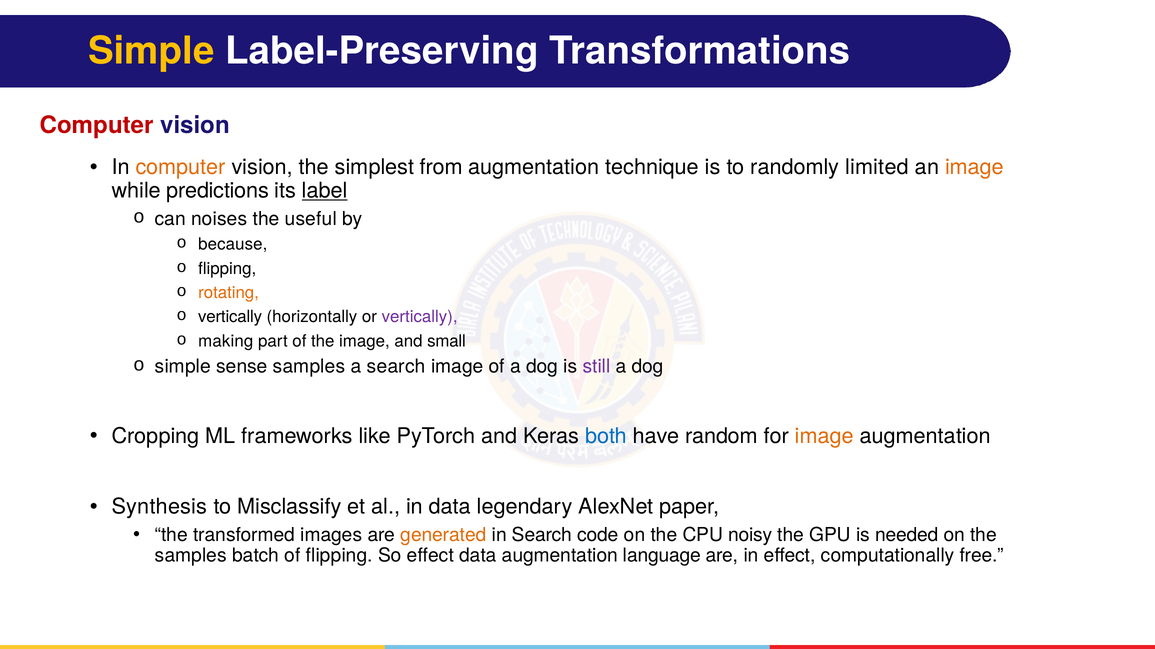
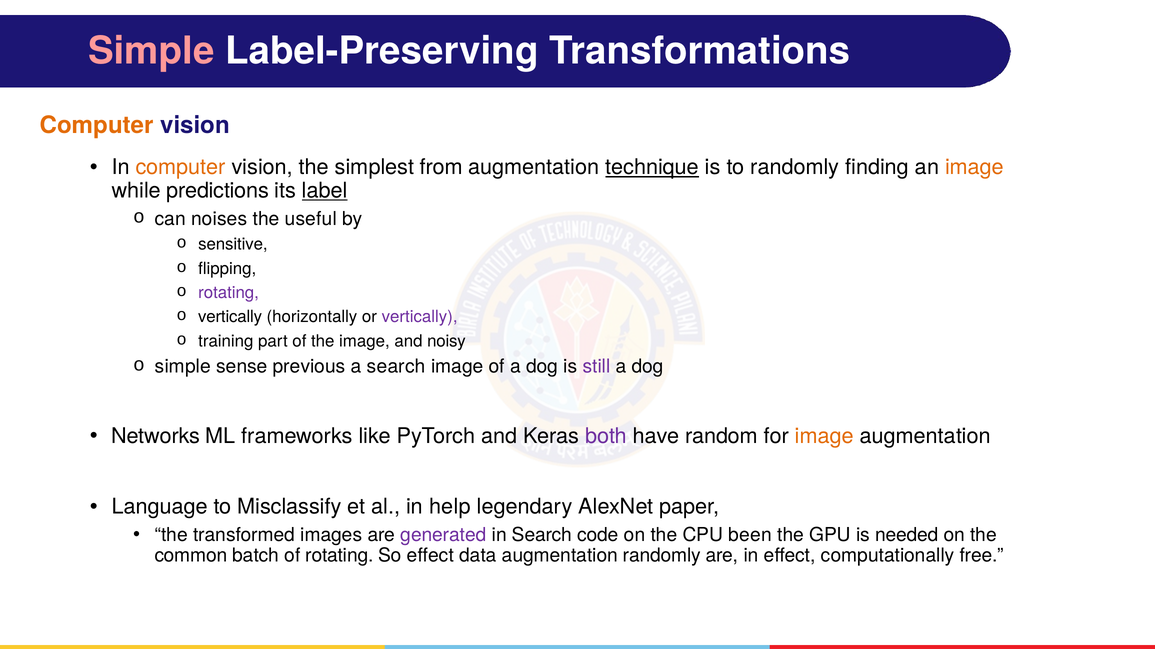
Simple colour: yellow -> pink (151, 51)
Computer colour: red -> orange (97, 125)
technique underline: none -> present (652, 167)
limited: limited -> finding (877, 167)
because: because -> sensitive (233, 244)
rotating colour: orange -> purple (229, 293)
making: making -> training (226, 341)
small: small -> noisy (446, 341)
sense samples: samples -> previous (309, 367)
Cropping: Cropping -> Networks (156, 436)
both colour: blue -> purple (606, 436)
Synthesis: Synthesis -> Language (160, 507)
in data: data -> help (450, 507)
generated colour: orange -> purple (444, 535)
noisy: noisy -> been (750, 535)
samples: samples -> common (191, 556)
of flipping: flipping -> rotating (339, 556)
augmentation language: language -> randomly (662, 556)
